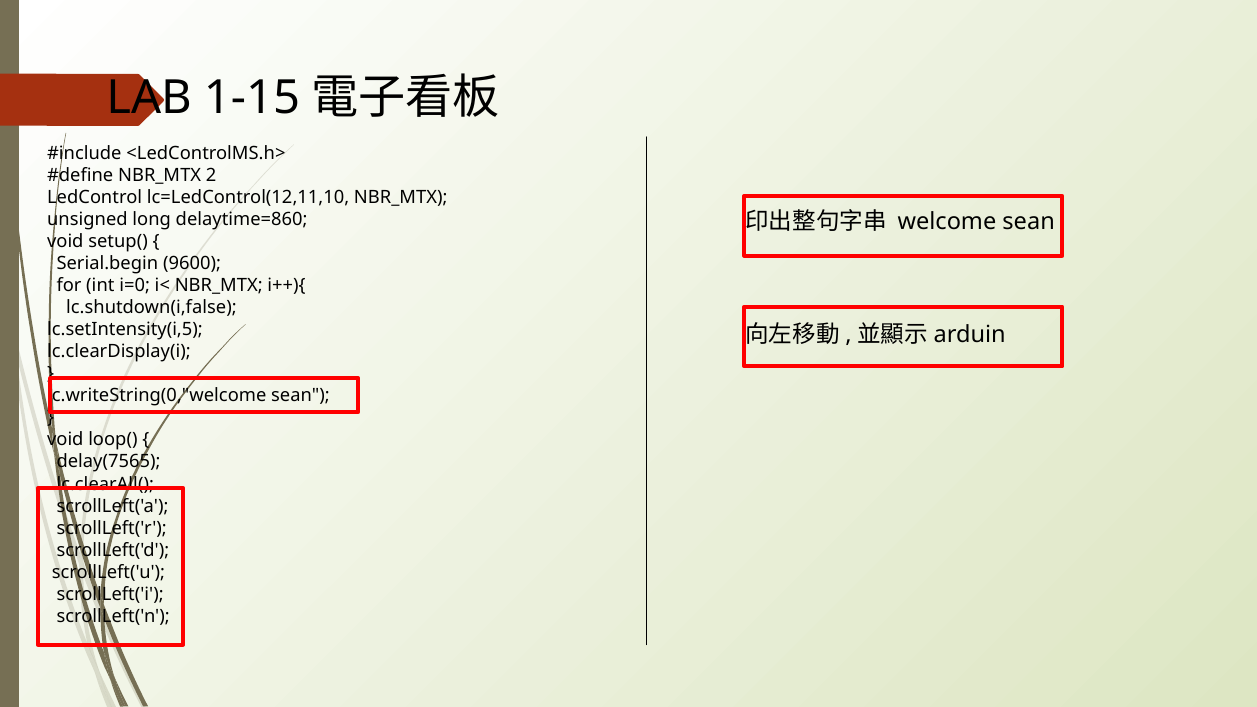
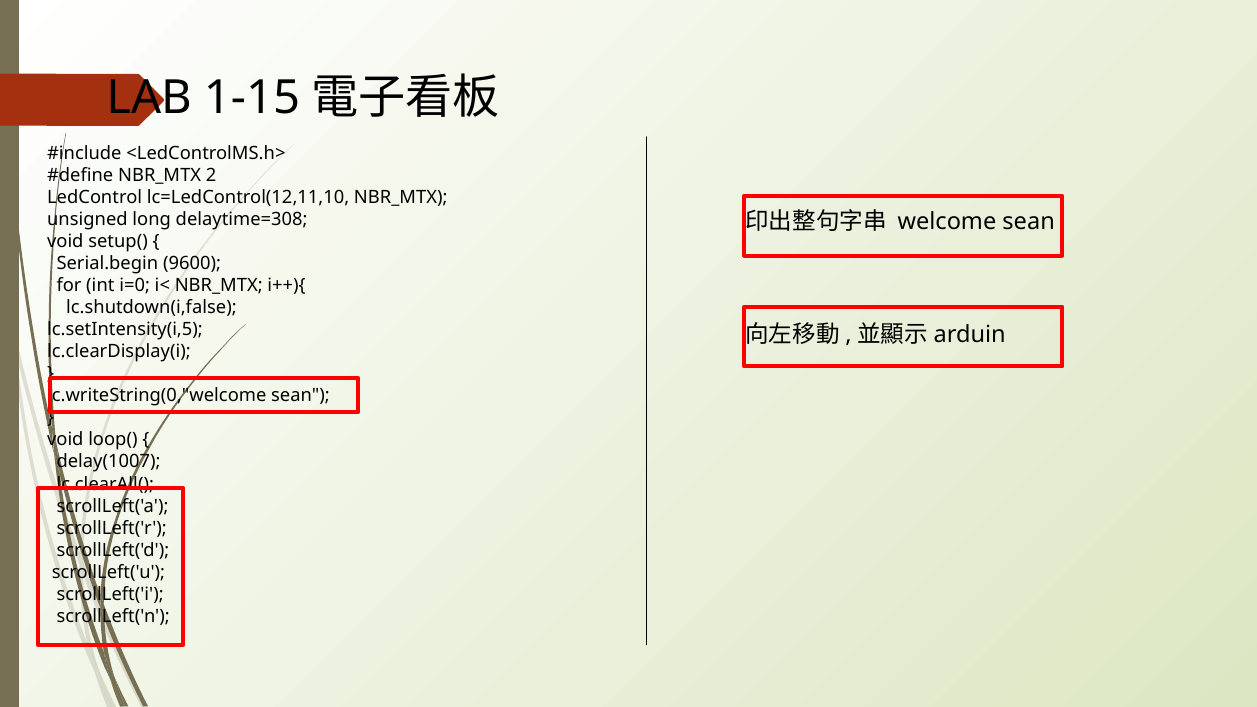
delaytime=860: delaytime=860 -> delaytime=308 (242, 220)
delay(7565: delay(7565 -> delay(1007 (109, 462)
